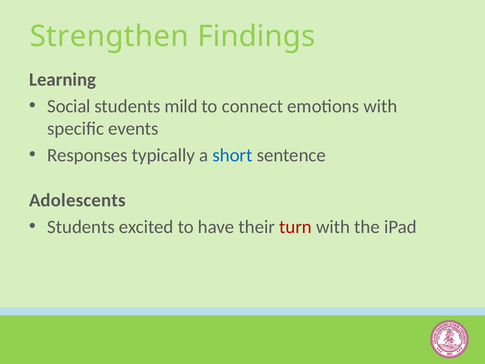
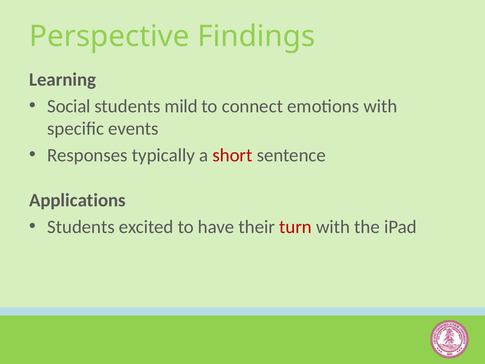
Strengthen: Strengthen -> Perspective (109, 36)
short colour: blue -> red (232, 155)
Adolescents: Adolescents -> Applications (77, 200)
